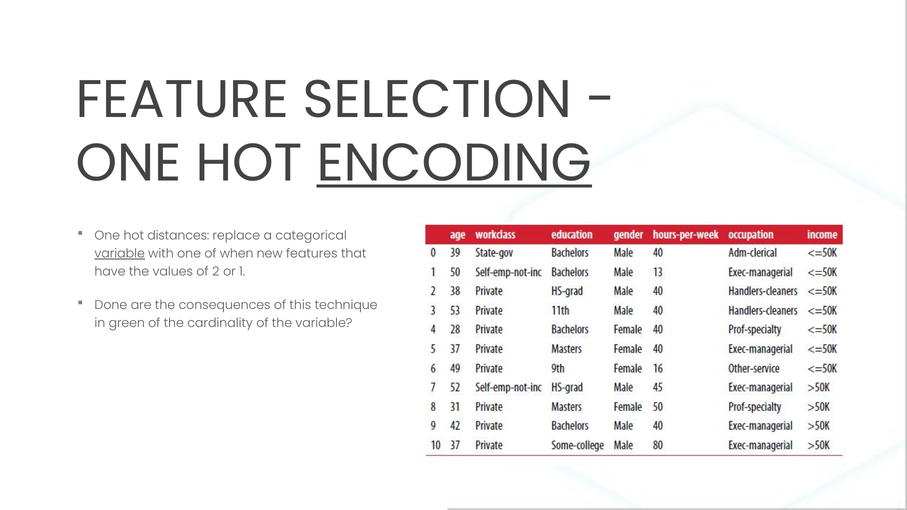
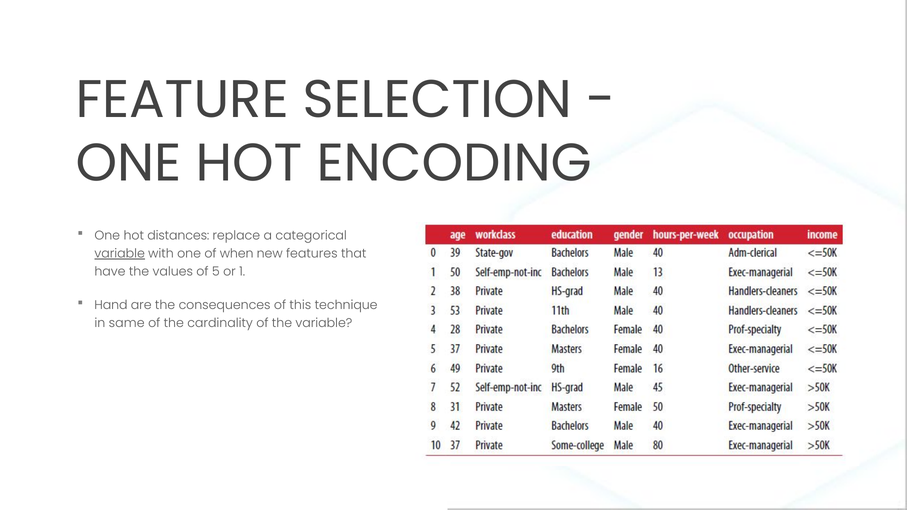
ENCODING underline: present -> none (454, 163)
2: 2 -> 5 (216, 272)
Done: Done -> Hand (111, 305)
green: green -> same (127, 323)
